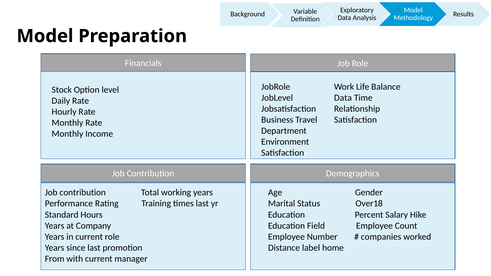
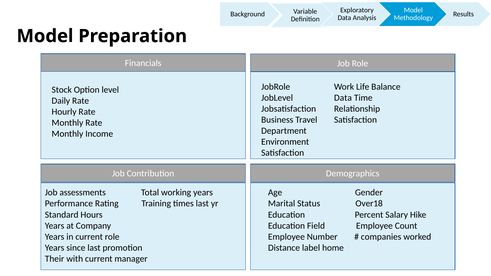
contribution: contribution -> assessments (83, 193)
From: From -> Their (55, 259)
